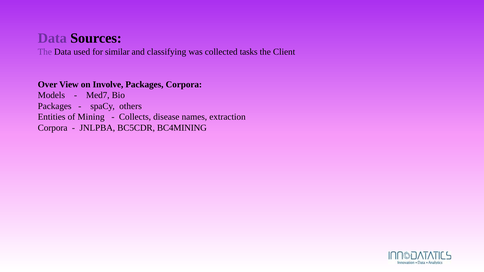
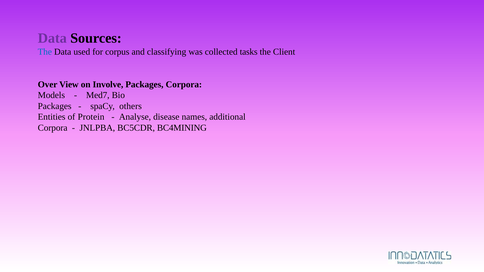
The colour: purple -> blue (45, 52)
similar: similar -> corpus (117, 52)
Mining: Mining -> Protein (91, 117)
Collects: Collects -> Analyse (135, 117)
extraction: extraction -> additional (227, 117)
